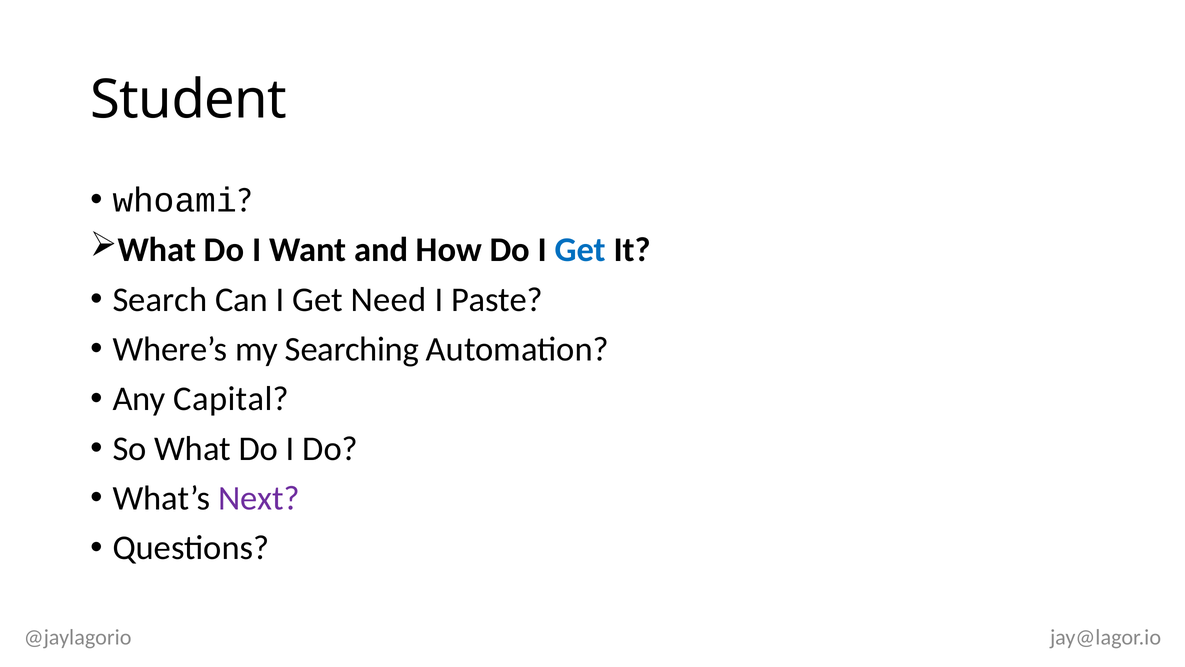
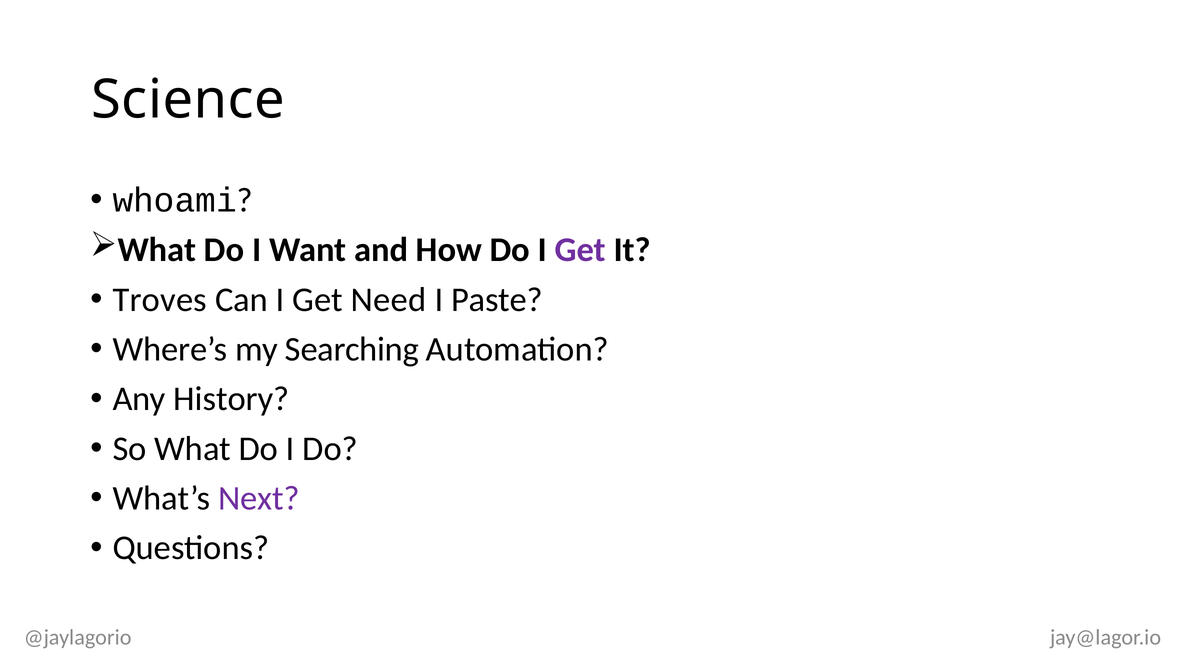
Student: Student -> Science (188, 100)
Get colour: blue -> purple (580, 250)
Search: Search -> Troves (160, 300)
Capital: Capital -> History (231, 399)
